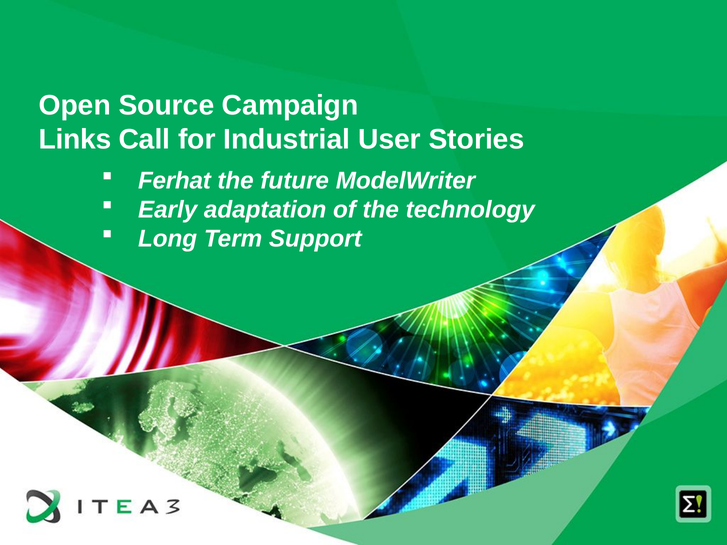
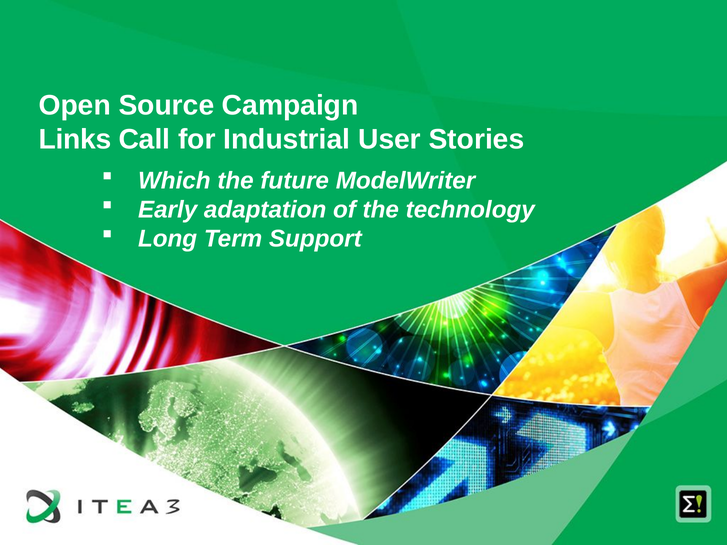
Ferhat: Ferhat -> Which (174, 181)
